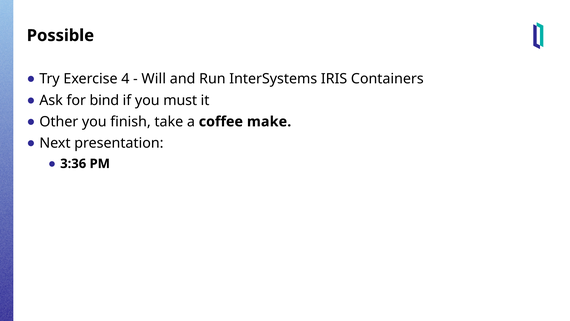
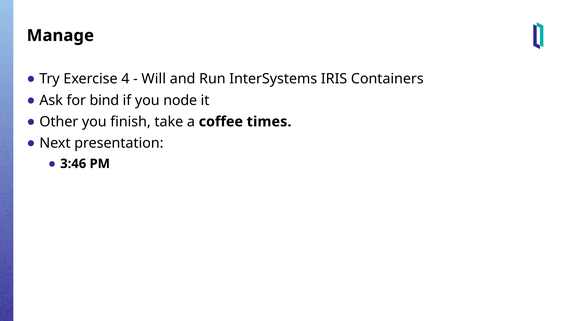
Possible: Possible -> Manage (60, 36)
must: must -> node (180, 100)
make: make -> times (269, 122)
3:36: 3:36 -> 3:46 (73, 164)
